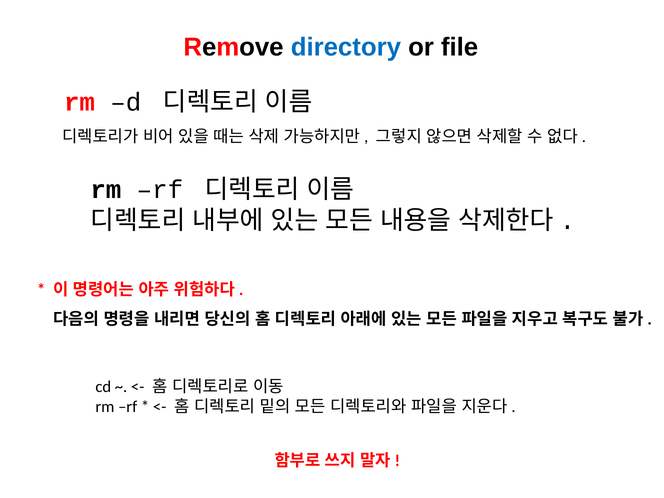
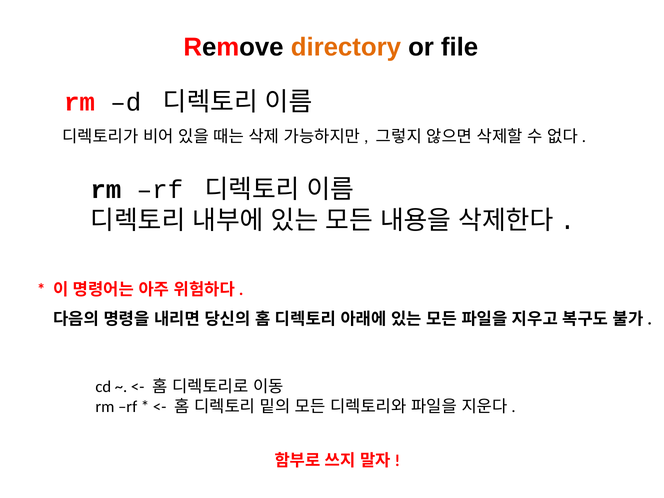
directory colour: blue -> orange (346, 47)
